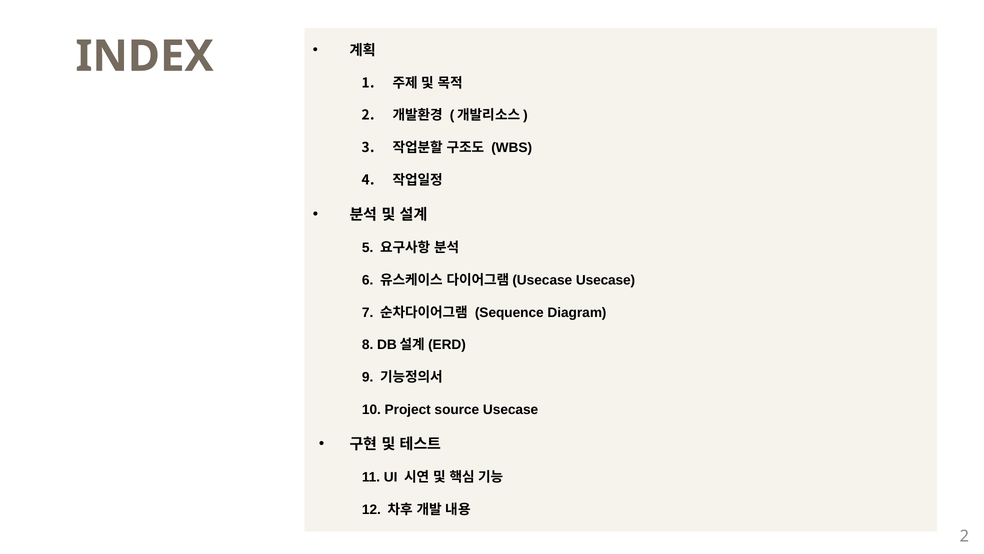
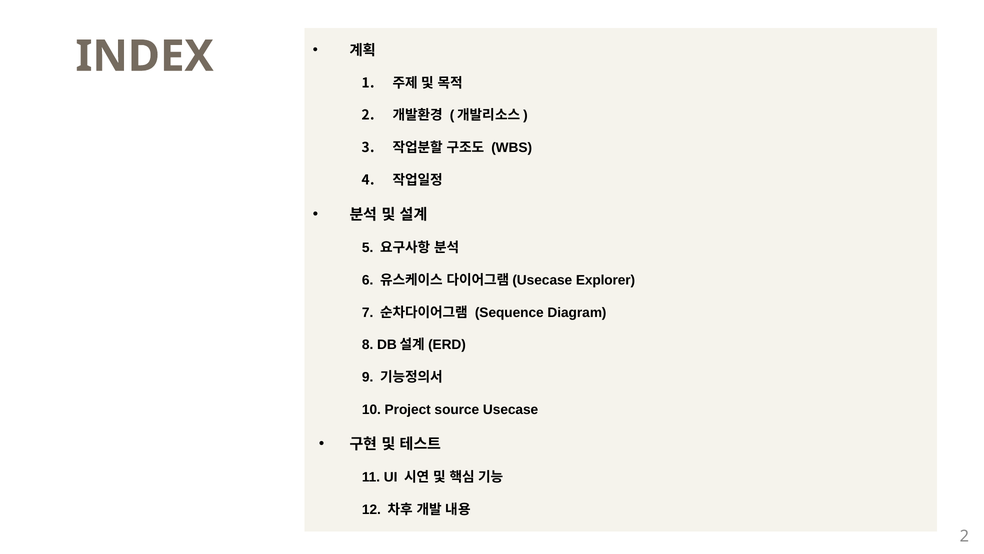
Usecase: Usecase -> Explorer (606, 280)
